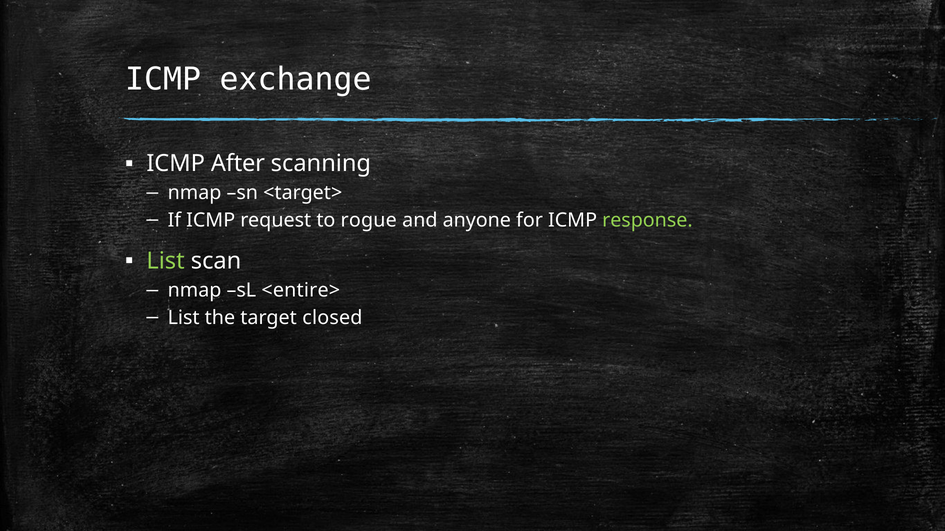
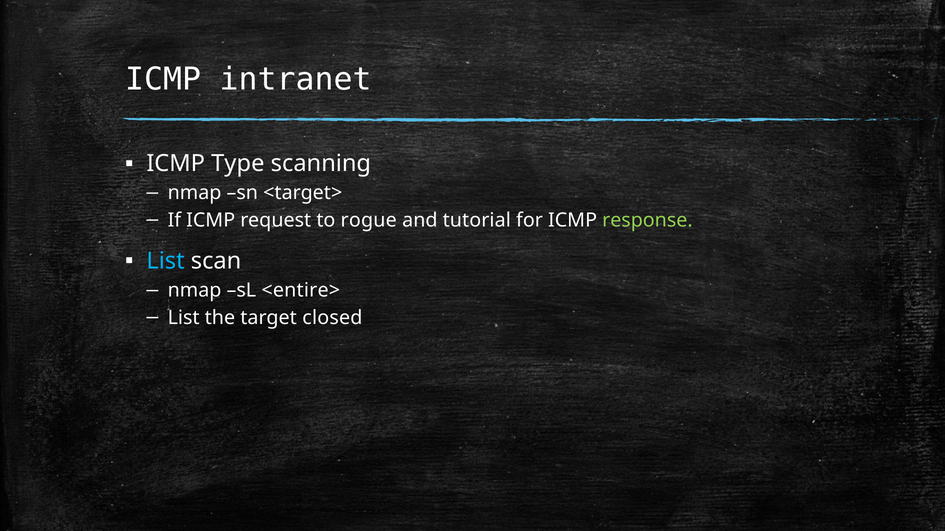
exchange: exchange -> intranet (296, 80)
After: After -> Type (238, 164)
anyone: anyone -> tutorial (477, 220)
List colour: light green -> light blue (166, 261)
